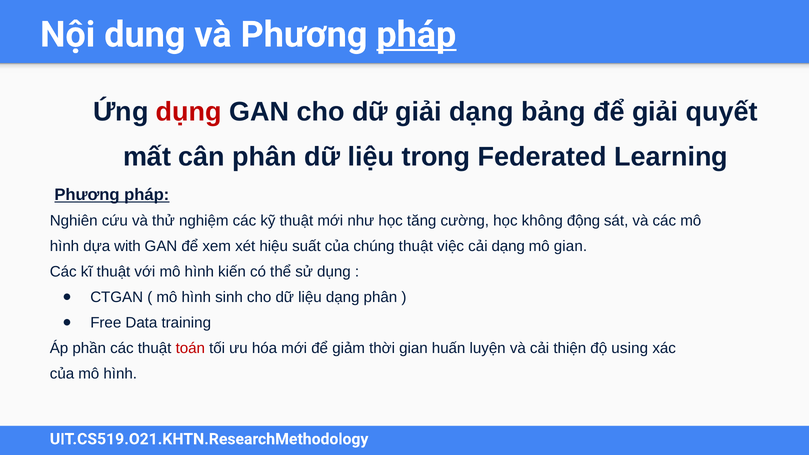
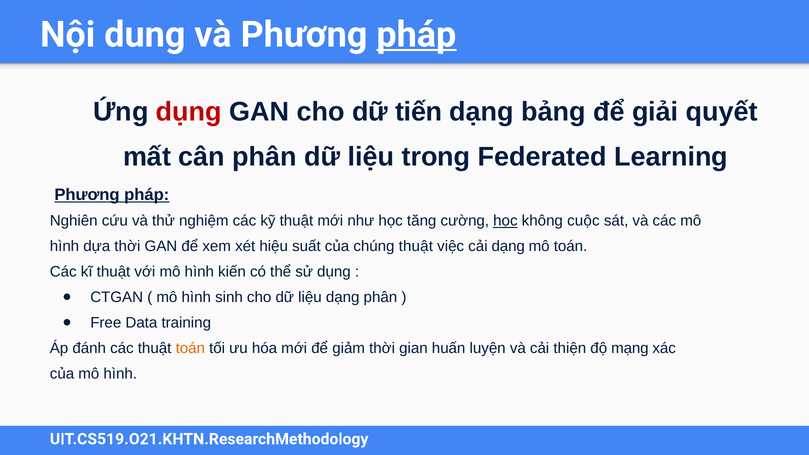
dữ giải: giải -> tiến (419, 112)
học underline: none -> present (505, 221)
động: động -> cuộc (583, 221)
dựa with: with -> thời (127, 246)
mô gian: gian -> toán (571, 246)
phần: phần -> đánh (89, 348)
toán colour: red -> orange (190, 348)
using: using -> mạng (630, 348)
